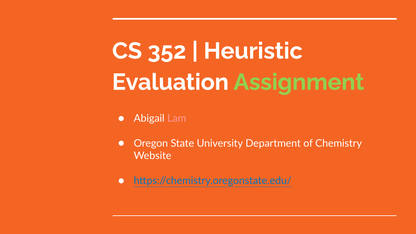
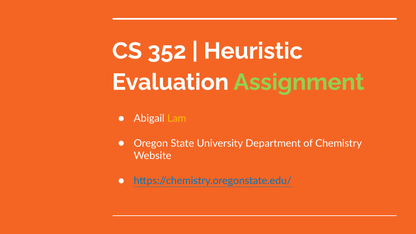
Lam colour: pink -> yellow (177, 118)
